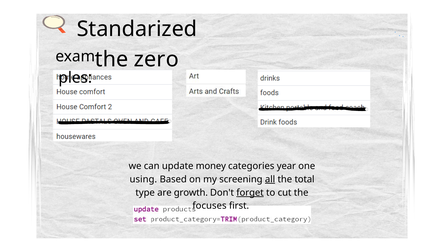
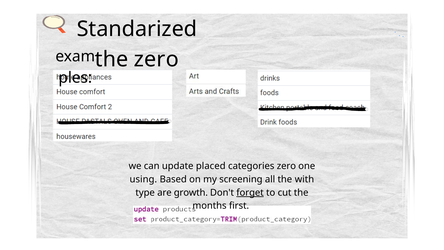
money: money -> placed (211, 166)
categories year: year -> zero (286, 166)
all underline: present -> none (270, 179)
total: total -> with (304, 179)
focuses: focuses -> months (210, 206)
